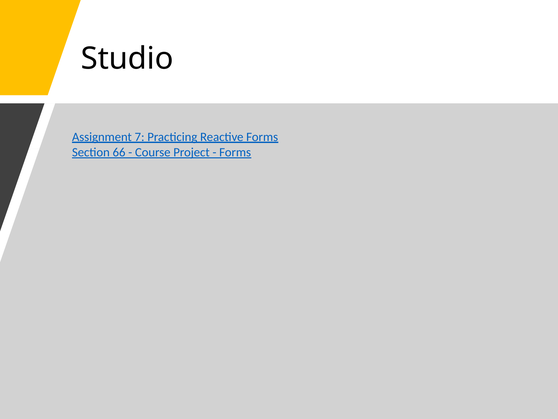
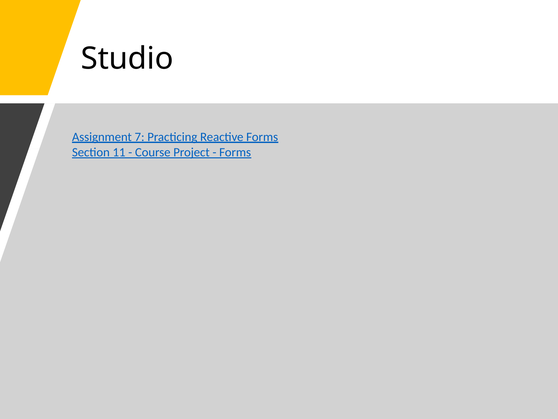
66: 66 -> 11 (119, 152)
